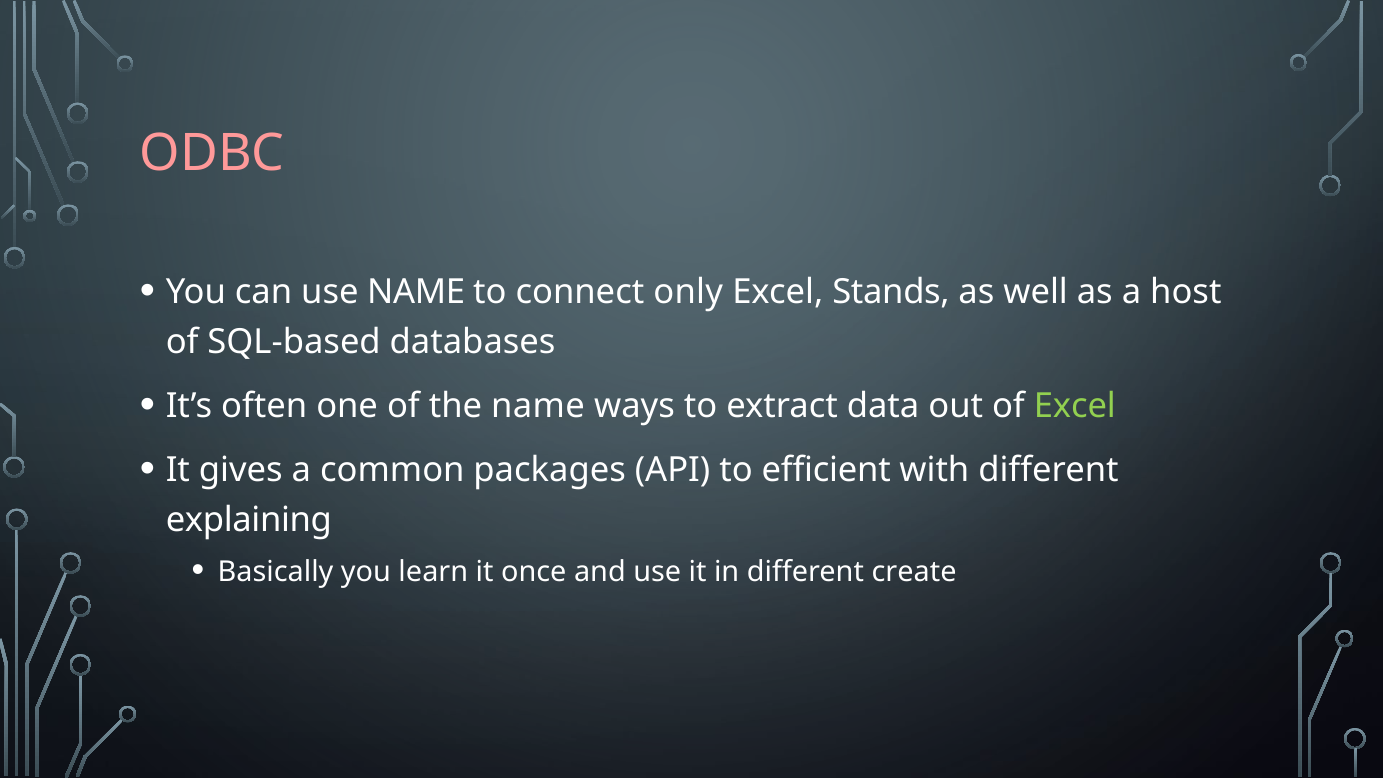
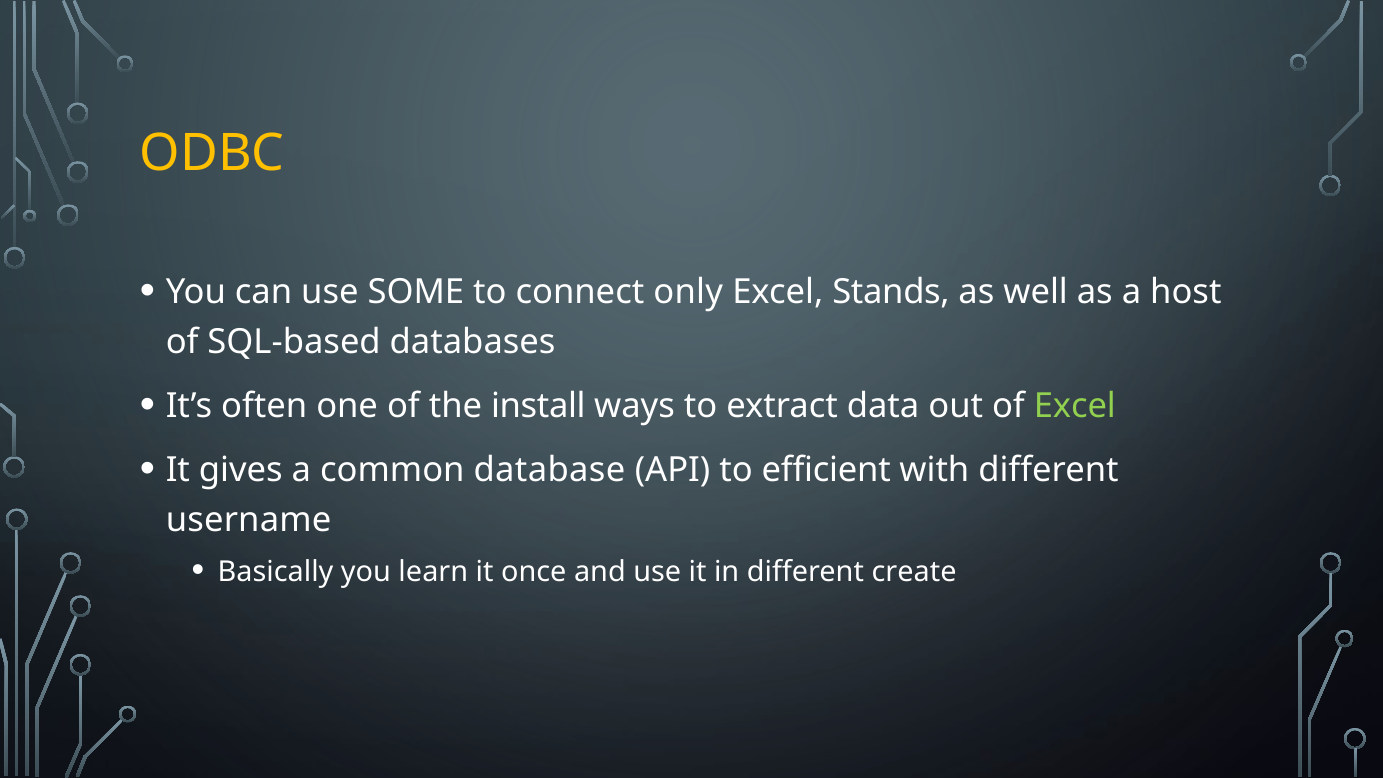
ODBC colour: pink -> yellow (212, 154)
use NAME: NAME -> SOME (416, 292)
the name: name -> install (538, 406)
packages: packages -> database (549, 470)
explaining: explaining -> username (249, 520)
